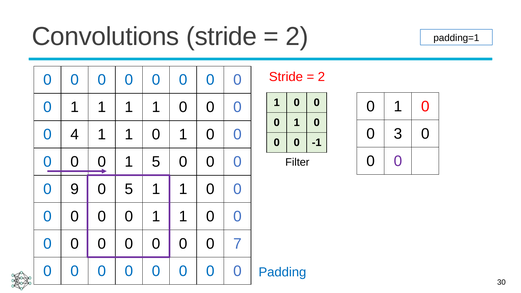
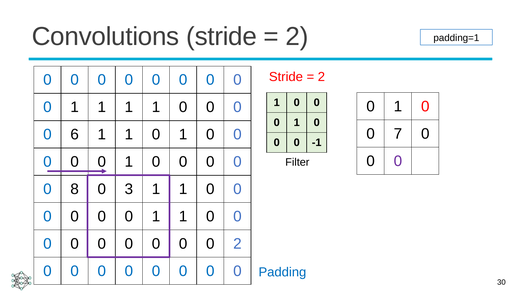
3: 3 -> 7 (398, 134)
4: 4 -> 6 (75, 135)
5: 5 -> 0 (156, 162)
9: 9 -> 8 (75, 189)
0 5: 5 -> 3 (129, 189)
0 7: 7 -> 2 (237, 244)
